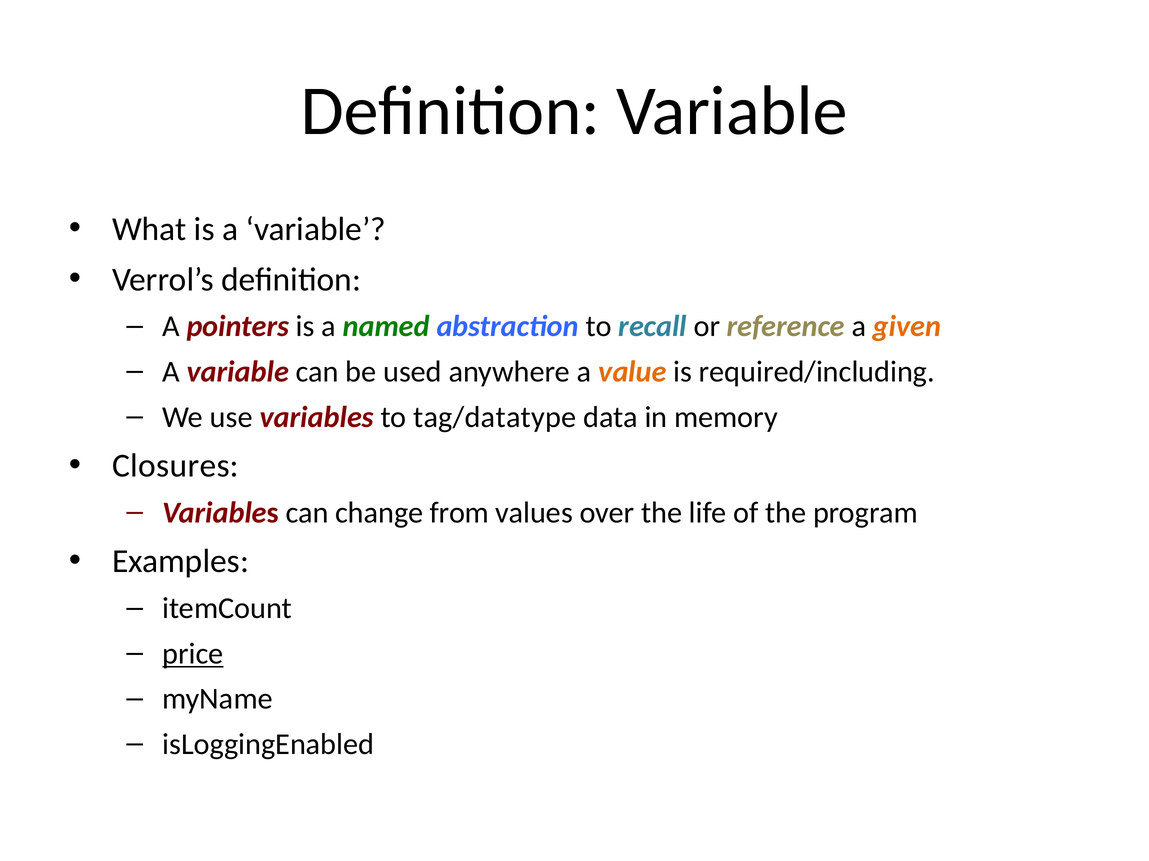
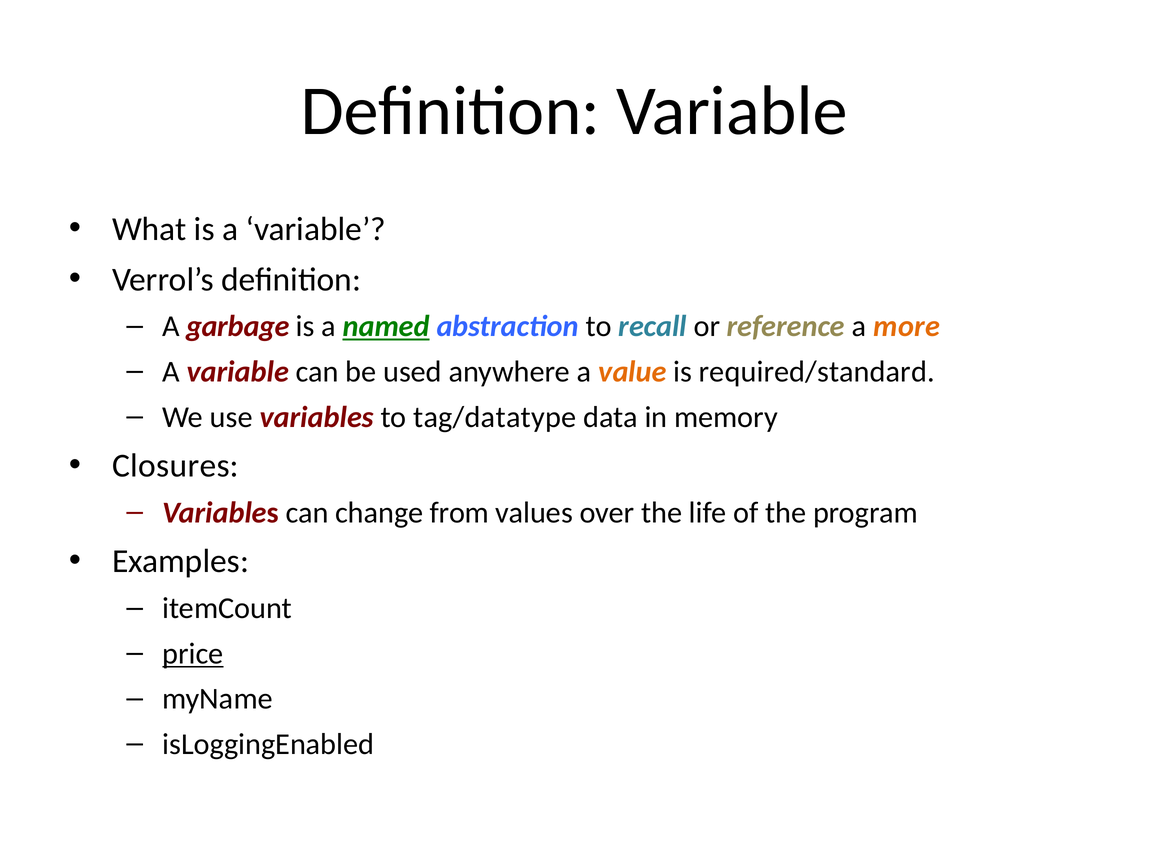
pointers: pointers -> garbage (238, 327)
named underline: none -> present (386, 327)
given: given -> more (907, 327)
required/including: required/including -> required/standard (817, 372)
